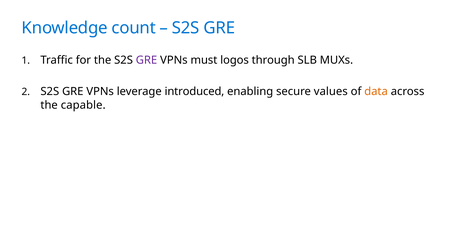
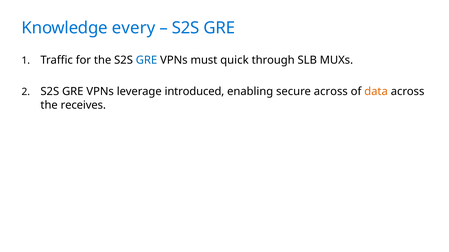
count: count -> every (134, 28)
GRE colour: purple -> blue (146, 60)
logos: logos -> quick (234, 60)
secure values: values -> across (331, 92)
capable: capable -> receives (83, 105)
